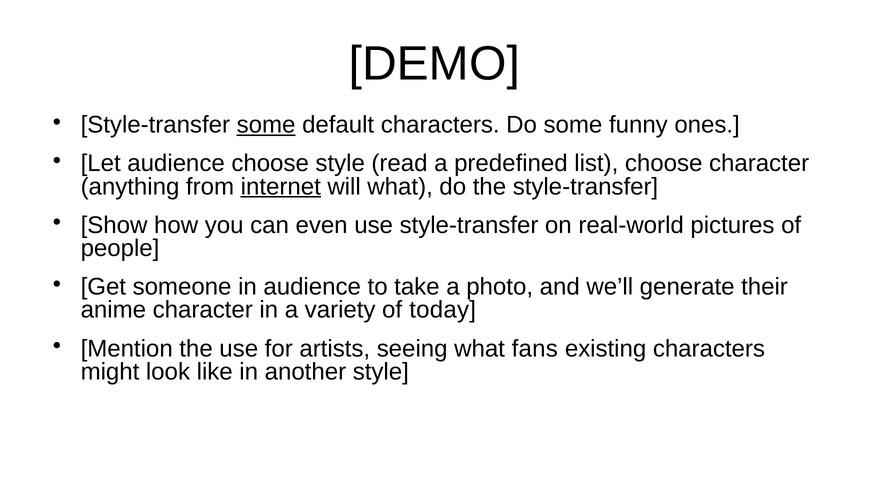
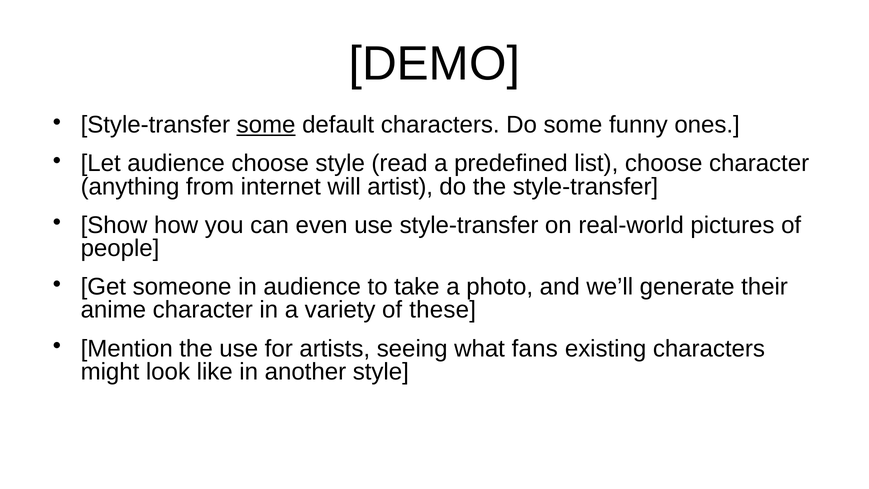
internet underline: present -> none (281, 187)
will what: what -> artist (400, 187)
today: today -> these (443, 310)
